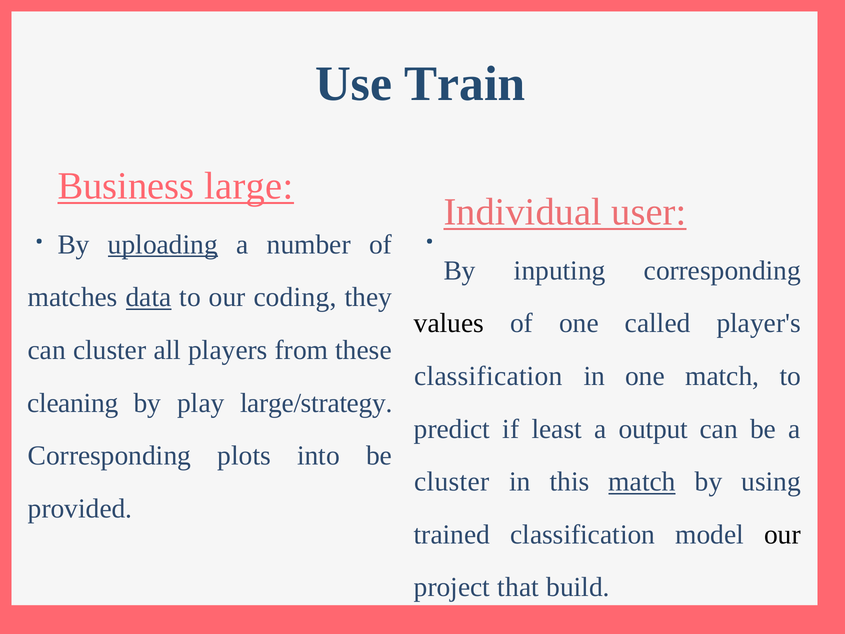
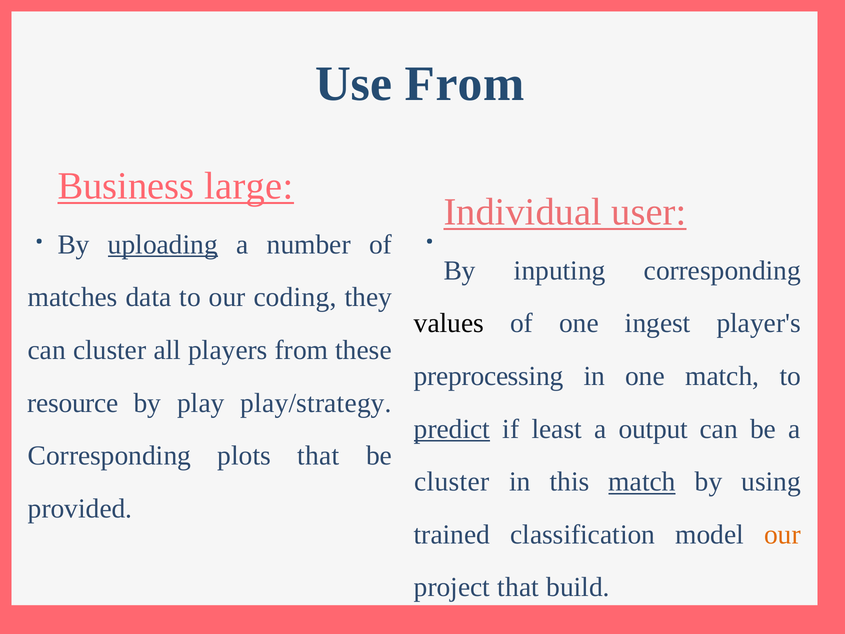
Use Train: Train -> From (465, 84)
data underline: present -> none (149, 297)
called: called -> ingest (658, 323)
classification: classification -> preprocessing (489, 376)
cleaning: cleaning -> resource (73, 403)
large/strategy: large/strategy -> play/strategy (316, 403)
predict underline: none -> present (452, 429)
plots into: into -> that (318, 456)
our colour: black -> orange (782, 534)
